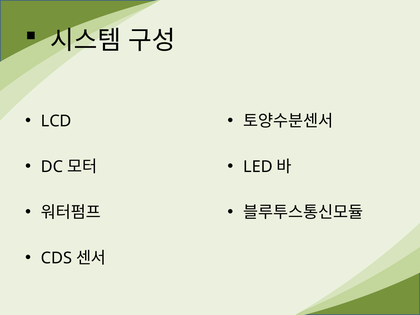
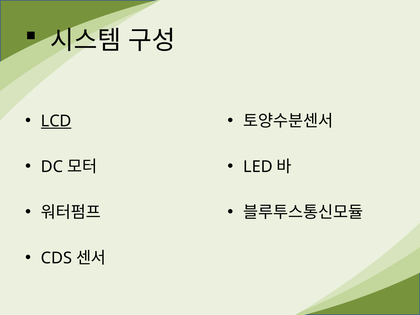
LCD underline: none -> present (56, 121)
